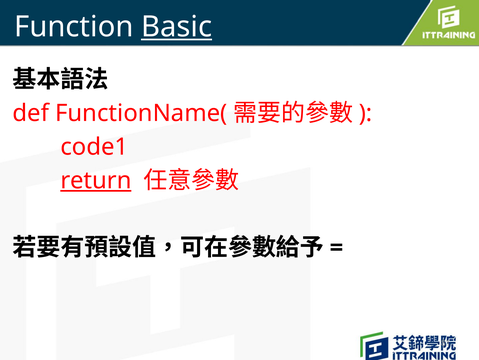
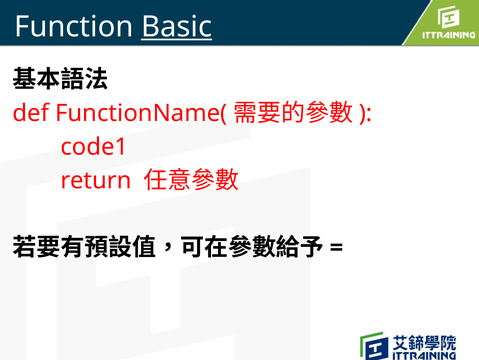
return underline: present -> none (96, 180)
